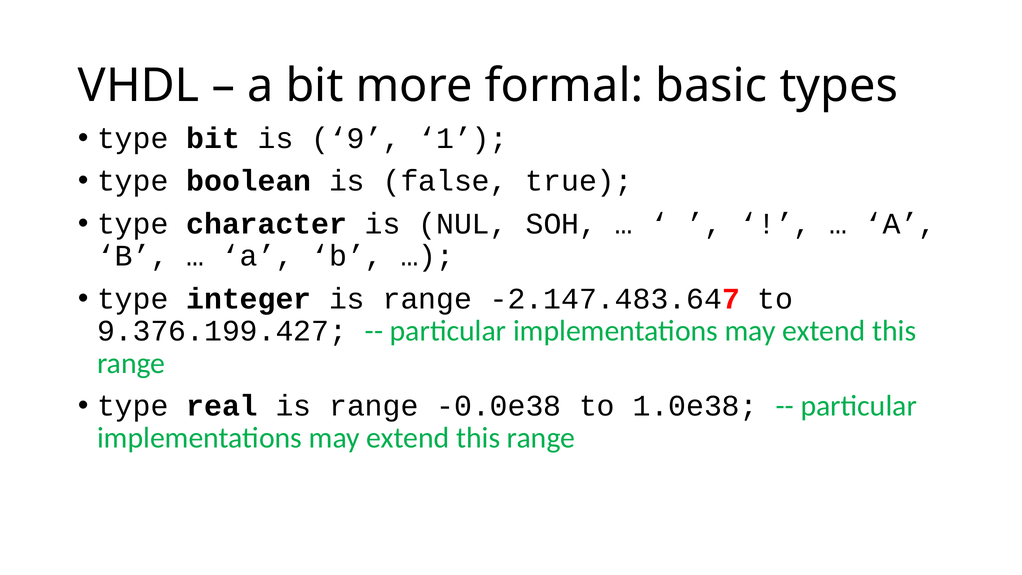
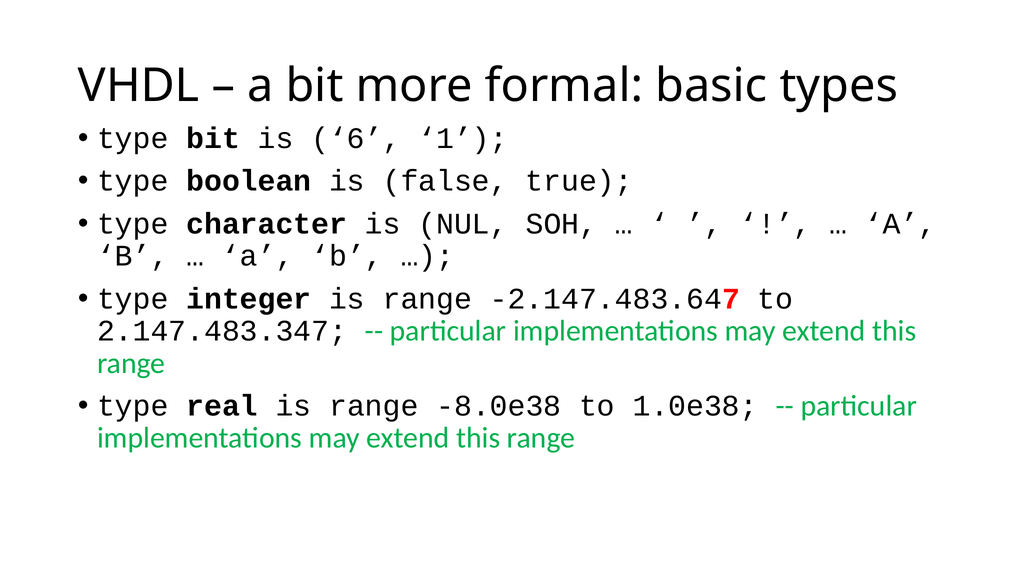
9: 9 -> 6 (356, 138)
9.376.199.427: 9.376.199.427 -> 2.147.483.347 (222, 331)
-0.0e38: -0.0e38 -> -8.0e38 (499, 406)
